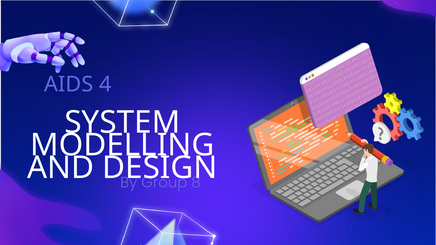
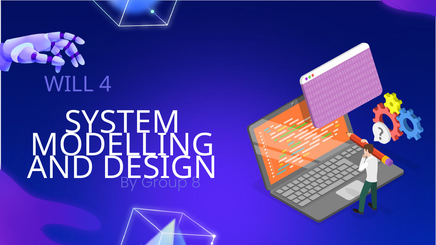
AIDS: AIDS -> WILL (69, 85)
